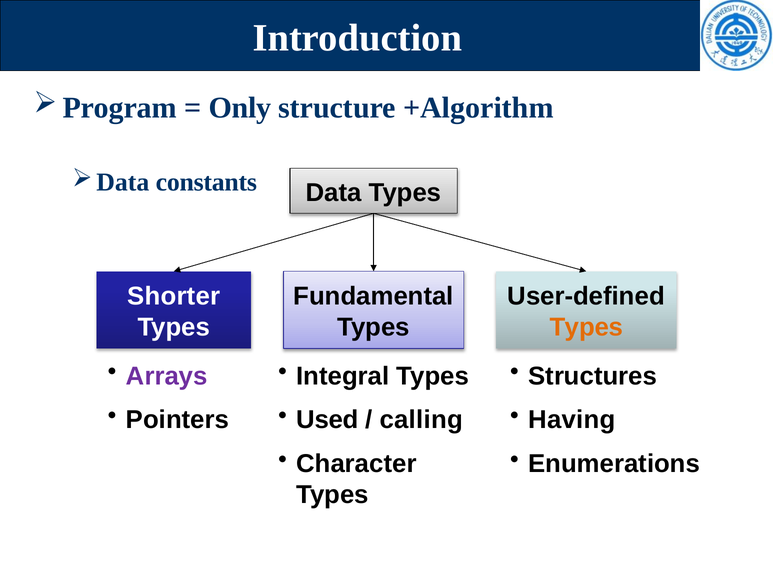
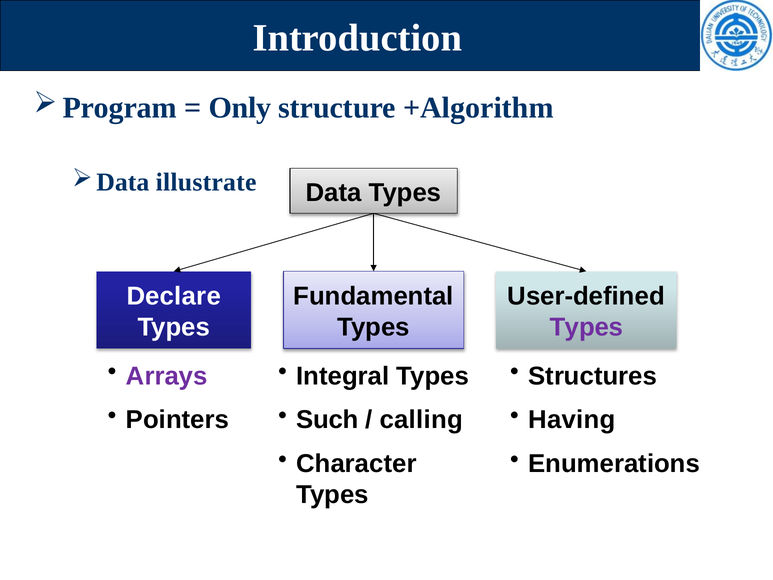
constants: constants -> illustrate (206, 182)
Shorter: Shorter -> Declare (174, 296)
Types colour: orange -> purple (586, 327)
Used: Used -> Such (327, 420)
